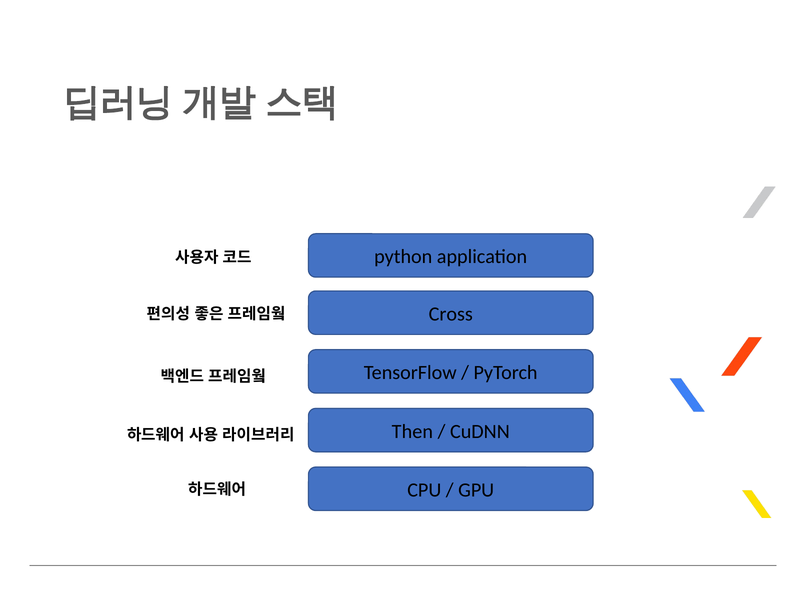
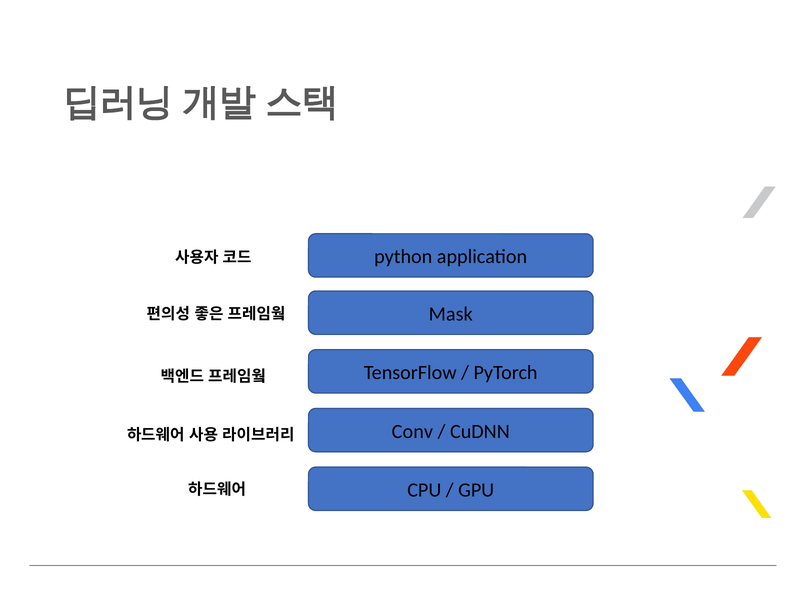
Cross: Cross -> Mask (451, 314)
Then: Then -> Conv (412, 432)
